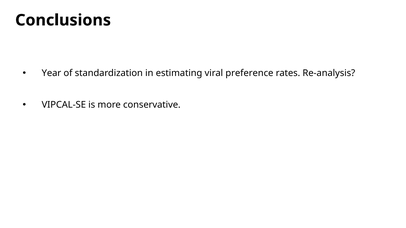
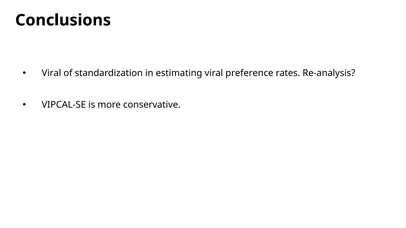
Year: Year -> Viral (51, 73)
